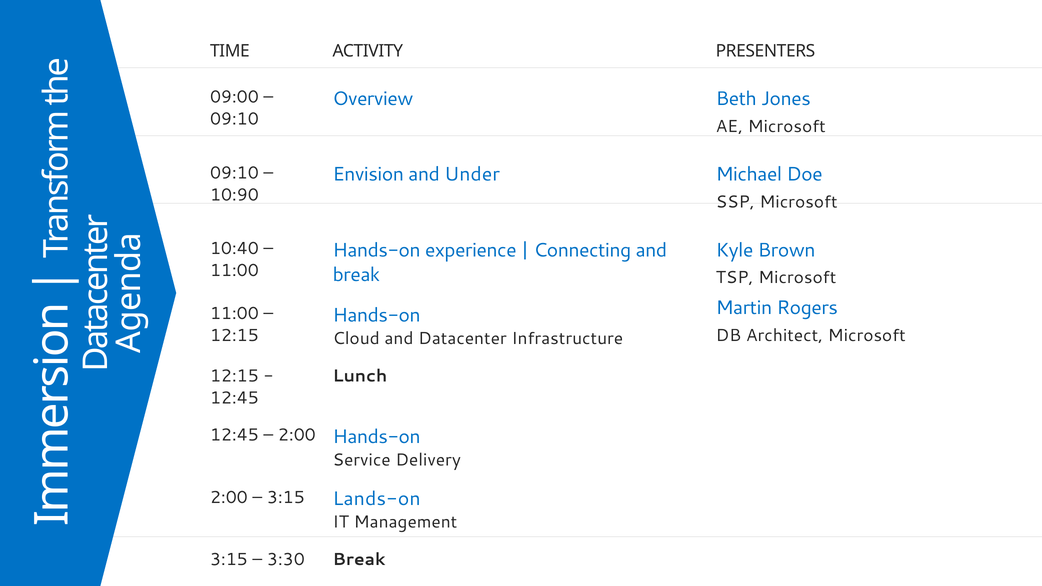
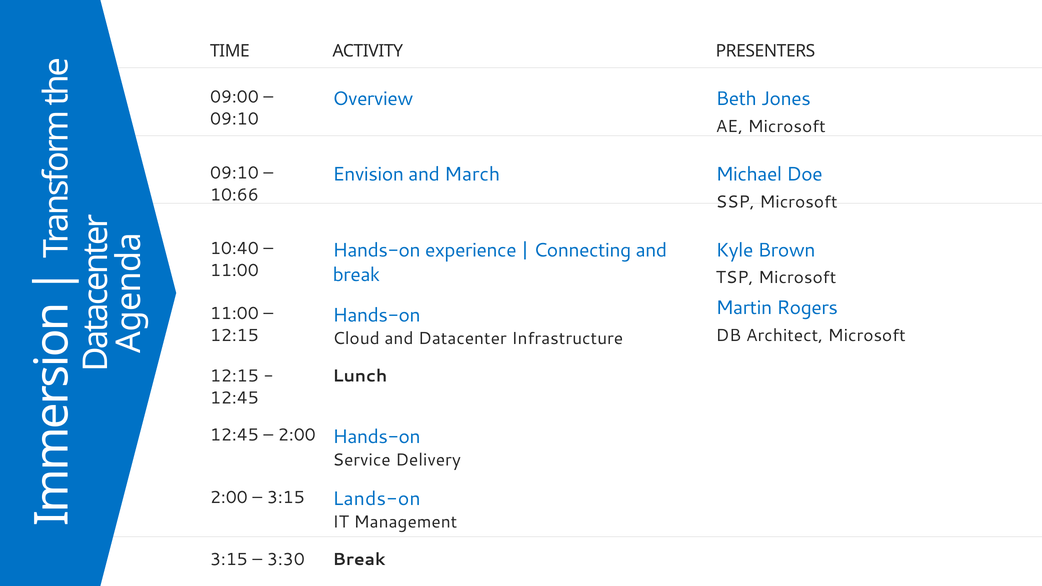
Under: Under -> March (472, 174)
10:90: 10:90 -> 10:66 (234, 195)
